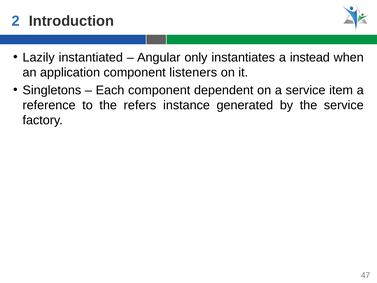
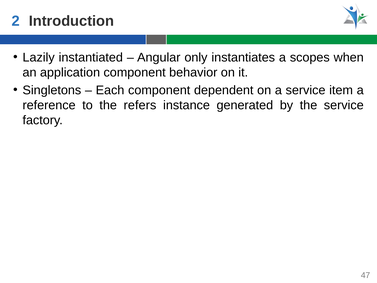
instead: instead -> scopes (310, 57)
listeners: listeners -> behavior (193, 72)
